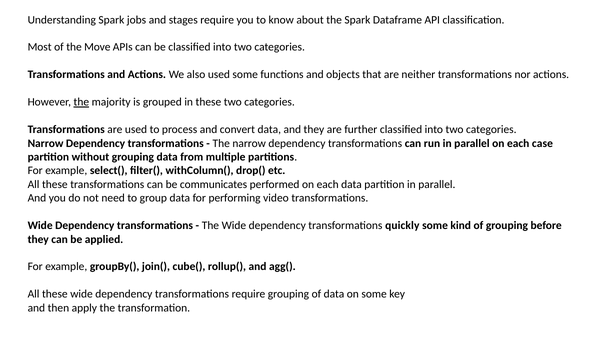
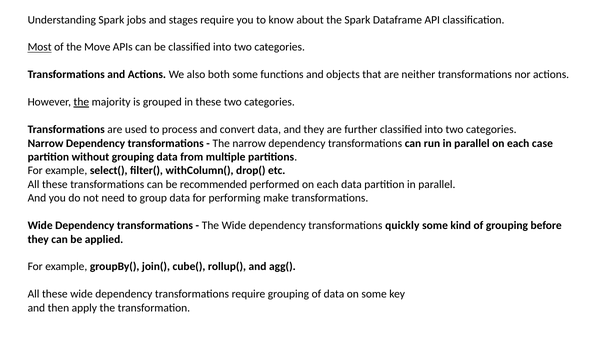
Most underline: none -> present (40, 47)
also used: used -> both (219, 75)
communicates: communicates -> recommended (214, 184)
video: video -> make (276, 198)
